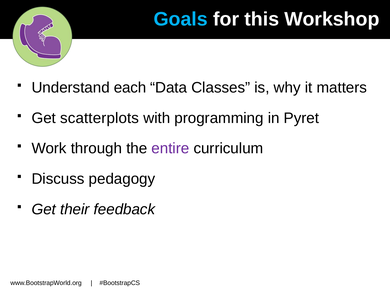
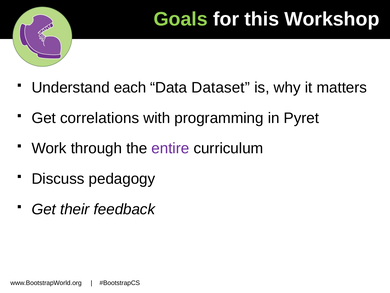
Goals colour: light blue -> light green (181, 19)
Classes: Classes -> Dataset (221, 88)
scatterplots: scatterplots -> correlations (100, 118)
